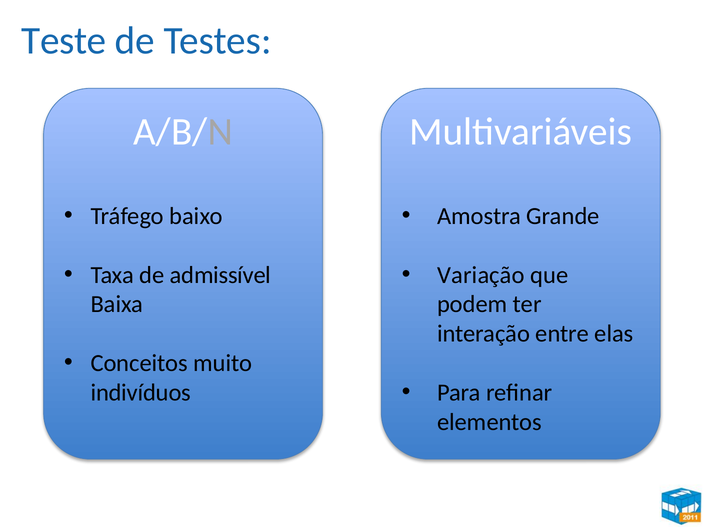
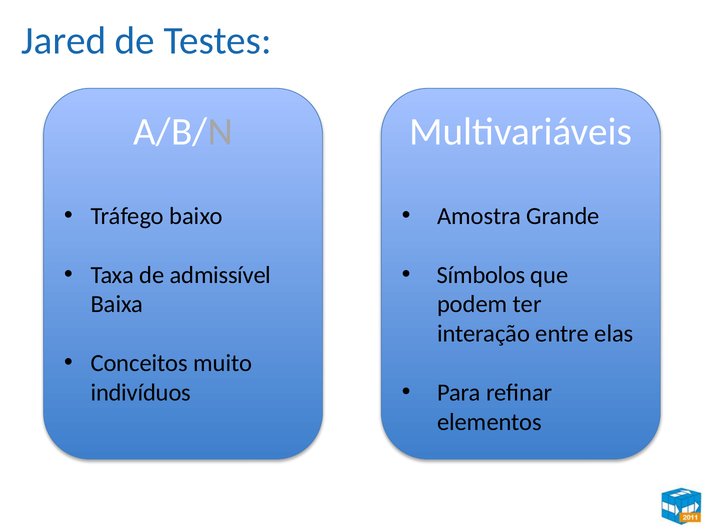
Teste: Teste -> Jared (64, 41)
Variação: Variação -> Símbolos (481, 275)
